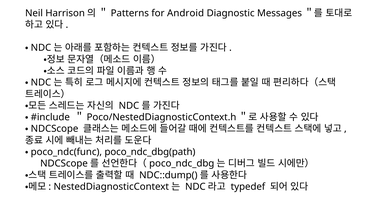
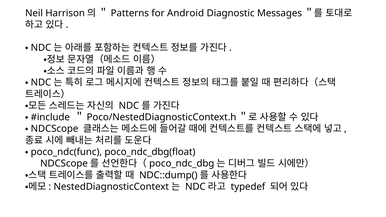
poco_ndc_dbg(path: poco_ndc_dbg(path -> poco_ndc_dbg(float (150, 152)
